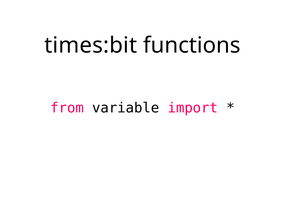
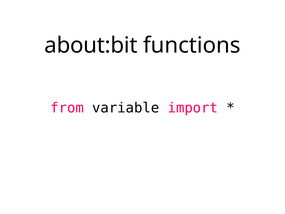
times:bit: times:bit -> about:bit (91, 45)
